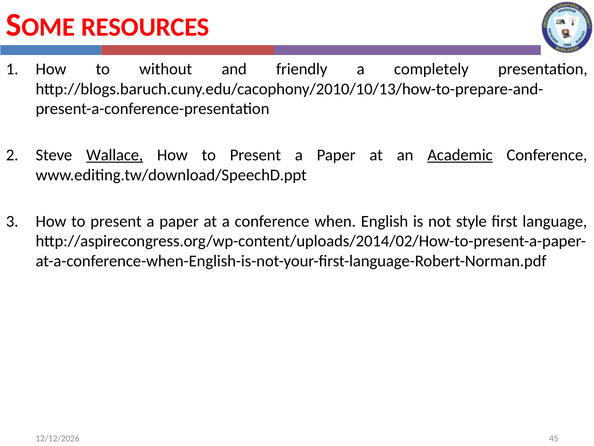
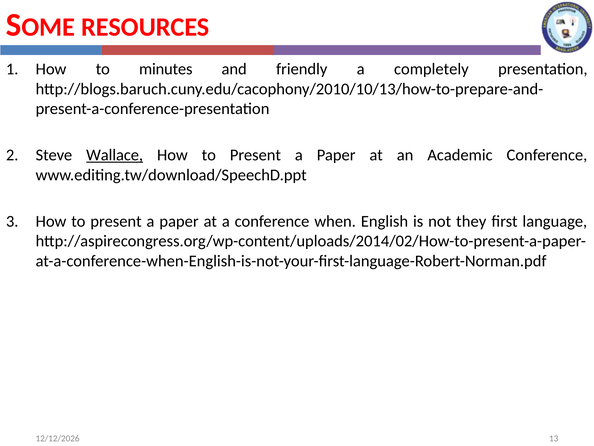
without: without -> minutes (166, 69)
Academic underline: present -> none (460, 155)
style: style -> they (471, 221)
45: 45 -> 13 (554, 438)
